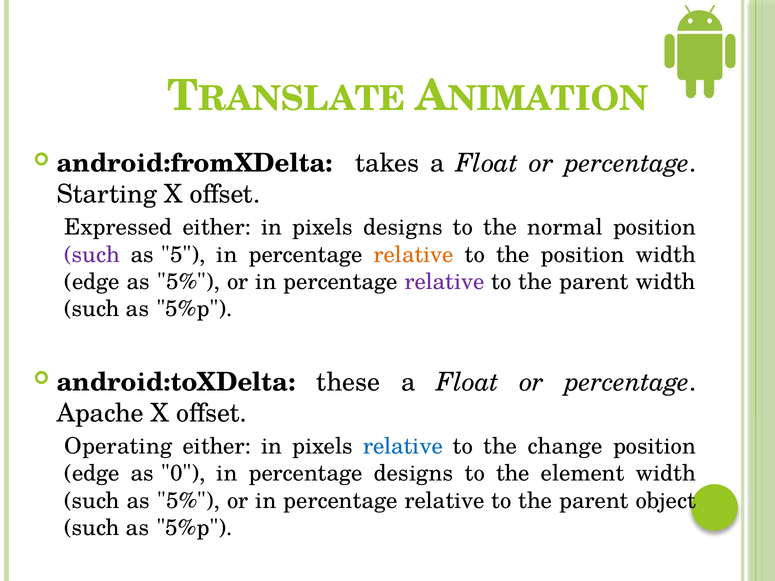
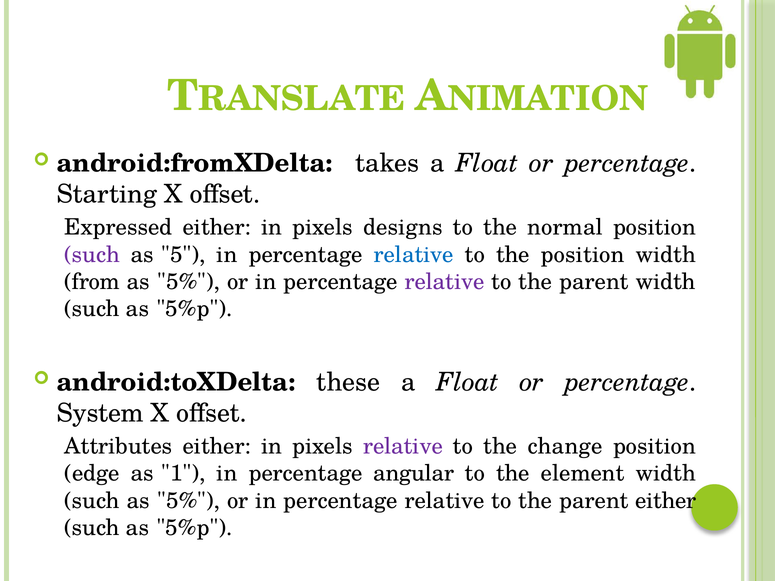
relative colour: orange -> blue (414, 255)
edge: edge -> from (92, 282)
Apache: Apache -> System (100, 413)
Operating: Operating -> Attributes (118, 447)
relative colour: blue -> purple (403, 447)
0: 0 -> 1 (183, 474)
percentage designs: designs -> angular (414, 474)
parent object: object -> either (666, 501)
